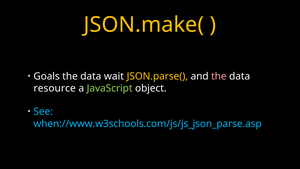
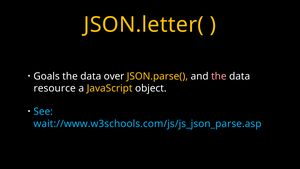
JSON.make(: JSON.make( -> JSON.letter( (144, 25)
wait: wait -> over (114, 76)
JavaScript colour: light green -> yellow (110, 88)
when://www.w3schools.com/js/js_json_parse.asp: when://www.w3schools.com/js/js_json_parse.asp -> wait://www.w3schools.com/js/js_json_parse.asp (147, 124)
